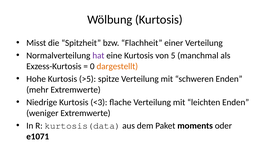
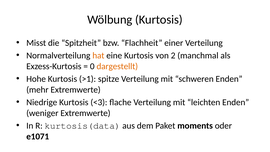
hat colour: purple -> orange (98, 55)
5: 5 -> 2 (173, 55)
>5: >5 -> >1 (88, 79)
